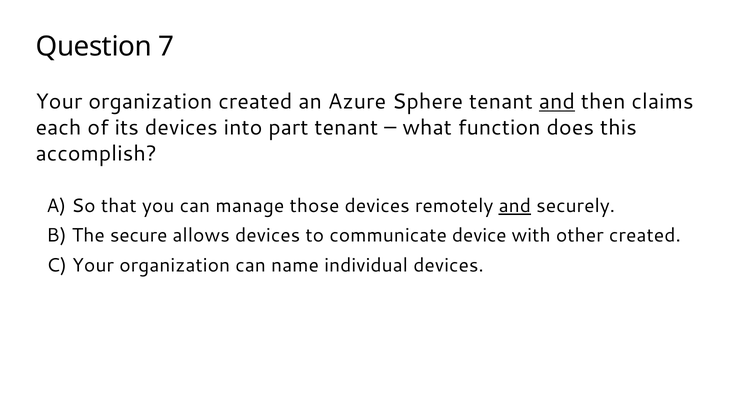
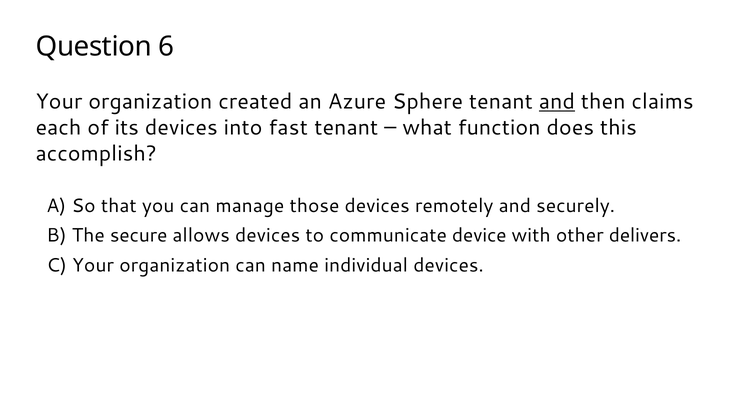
7: 7 -> 6 (166, 46)
part: part -> fast (288, 128)
and underline: present -> none (515, 206)
other created: created -> delivers (645, 235)
